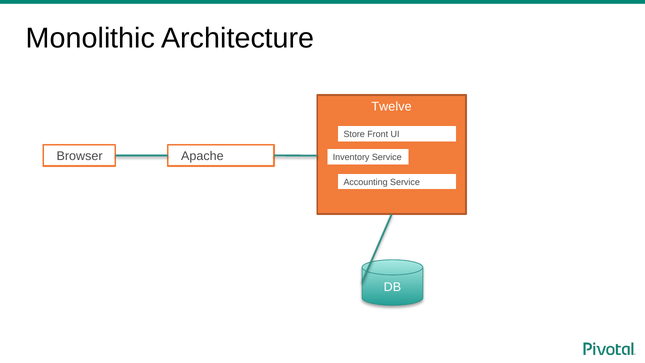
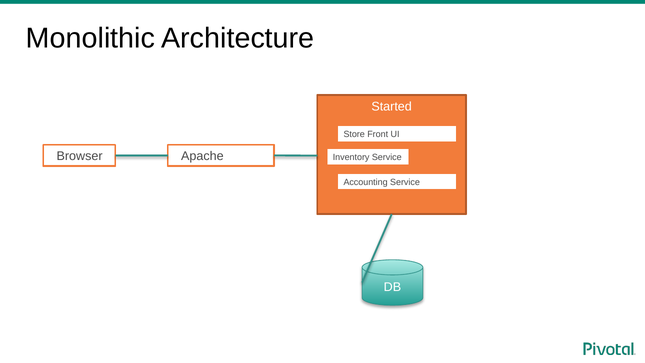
Twelve: Twelve -> Started (392, 106)
